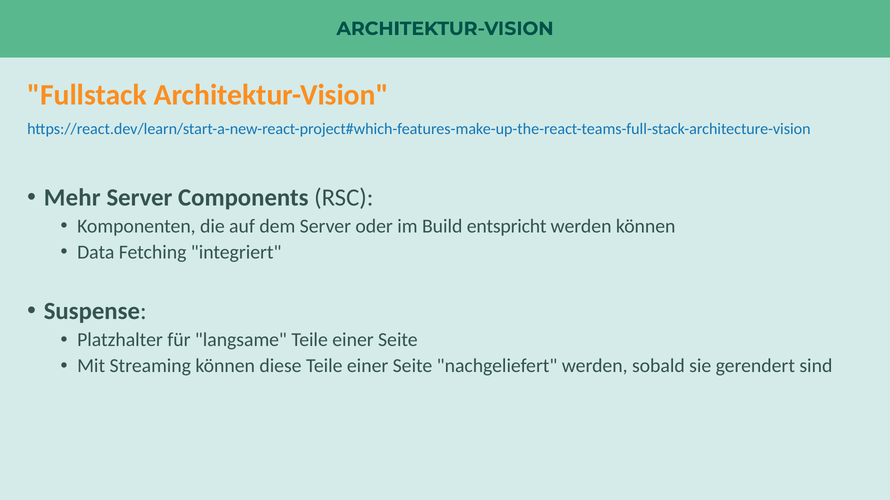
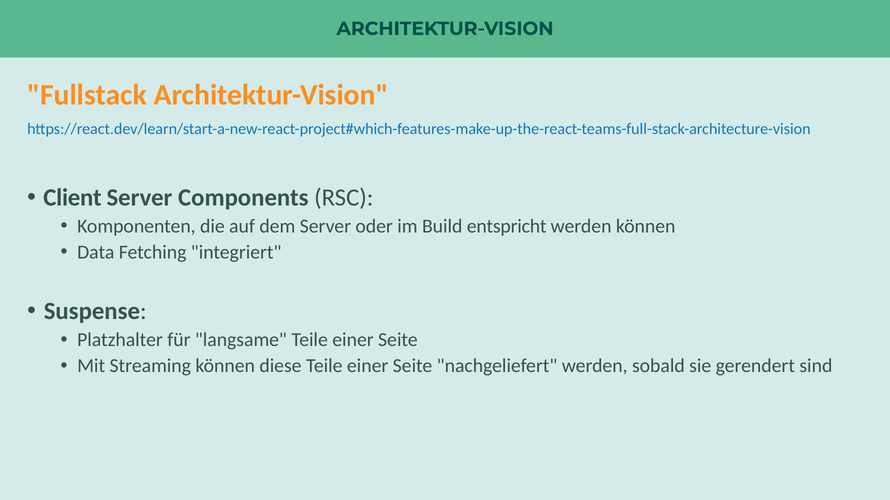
Mehr: Mehr -> Client (72, 198)
